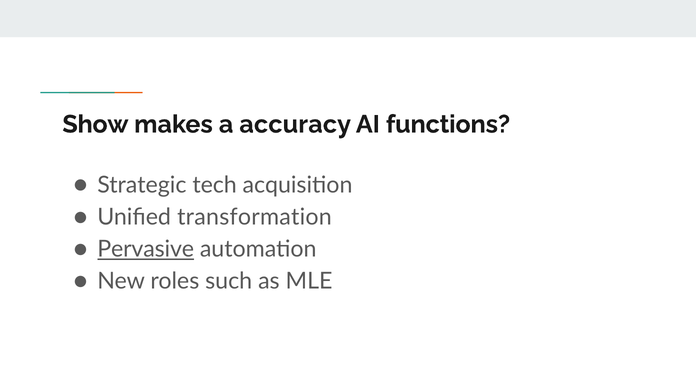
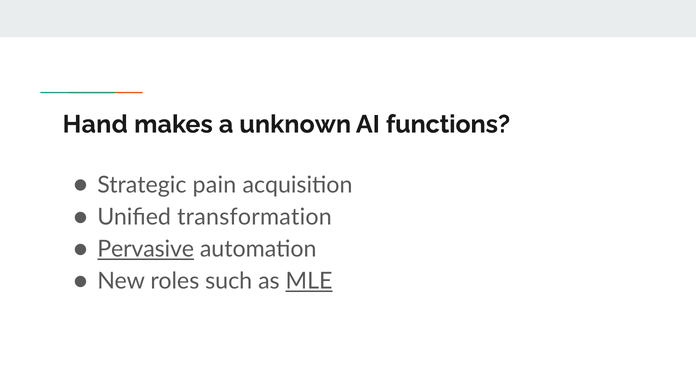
Show: Show -> Hand (95, 124)
accuracy: accuracy -> unknown (295, 124)
tech: tech -> pain (214, 185)
MLE underline: none -> present (309, 281)
